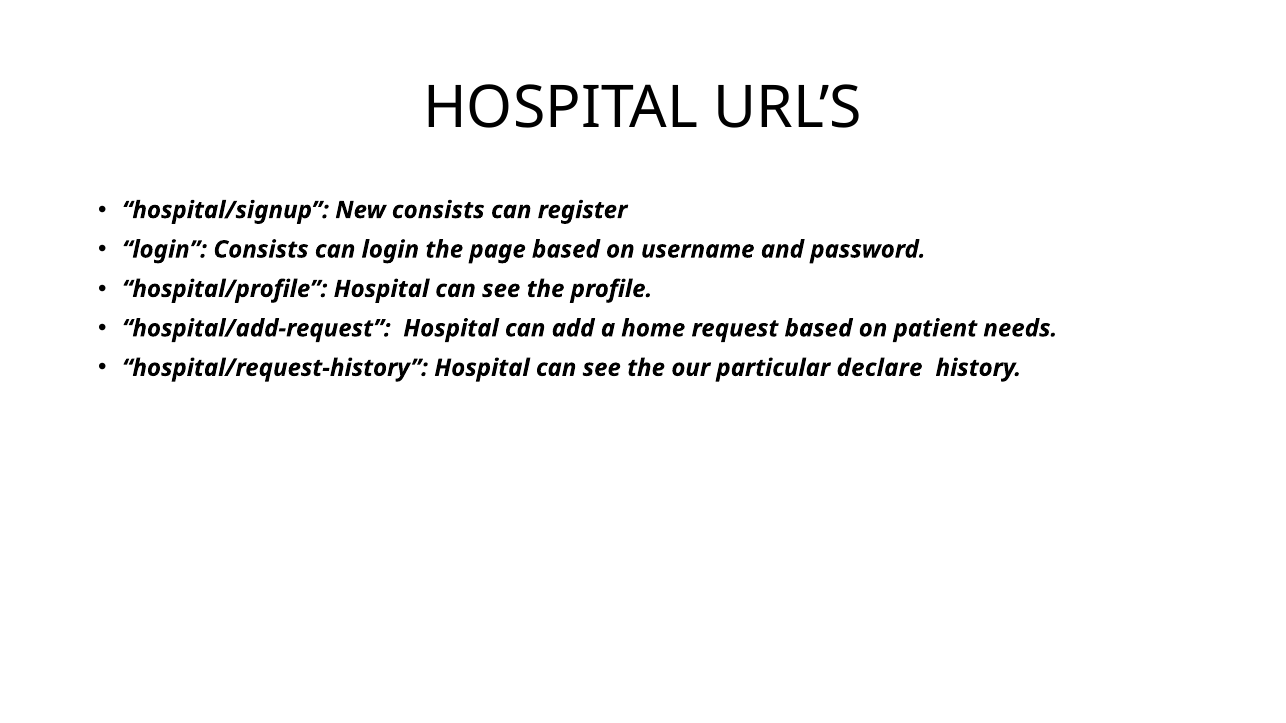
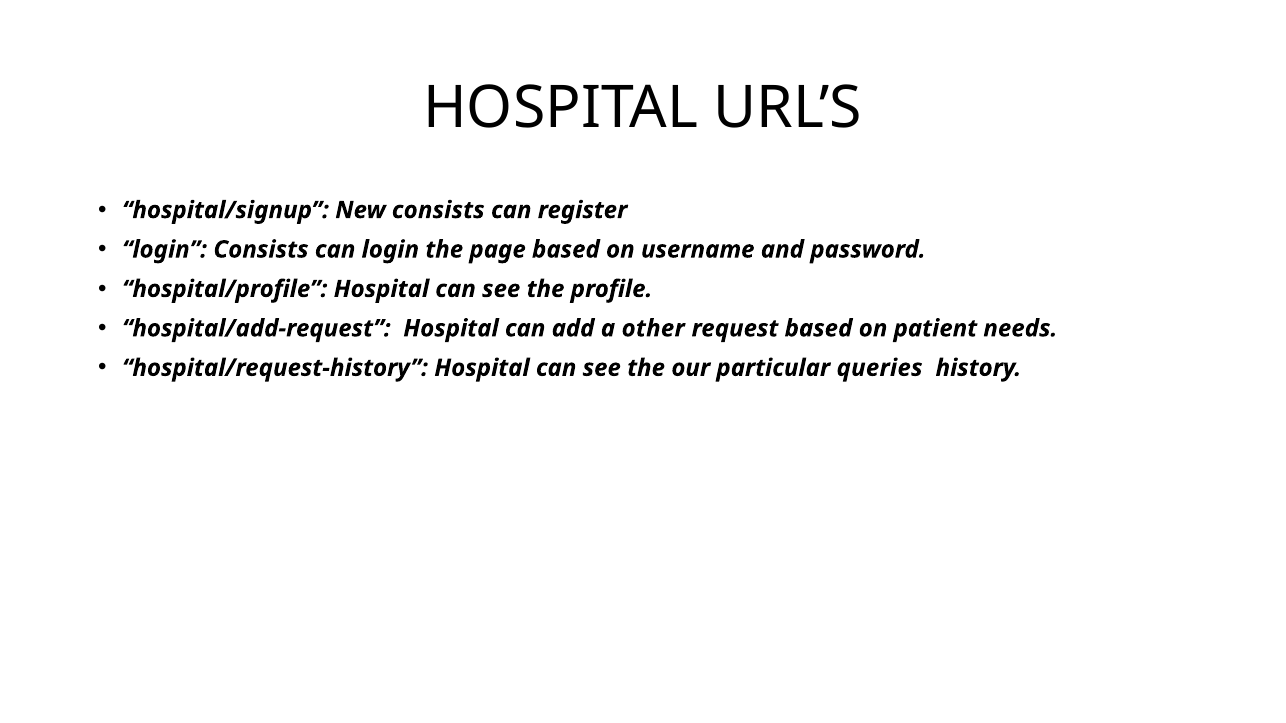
home: home -> other (653, 329)
declare: declare -> queries (880, 368)
